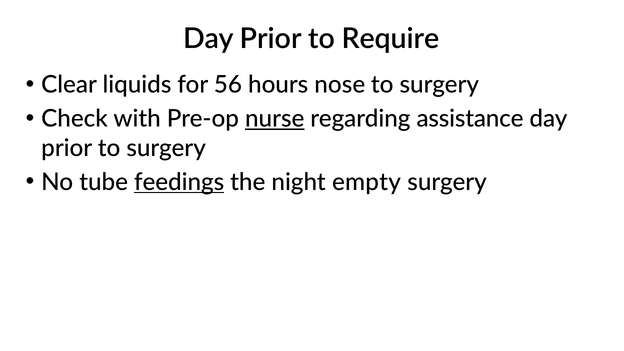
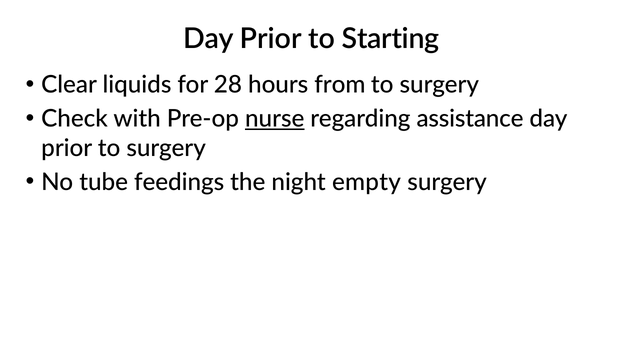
Require: Require -> Starting (391, 39)
56: 56 -> 28 (228, 85)
nose: nose -> from (340, 85)
feedings underline: present -> none (179, 182)
